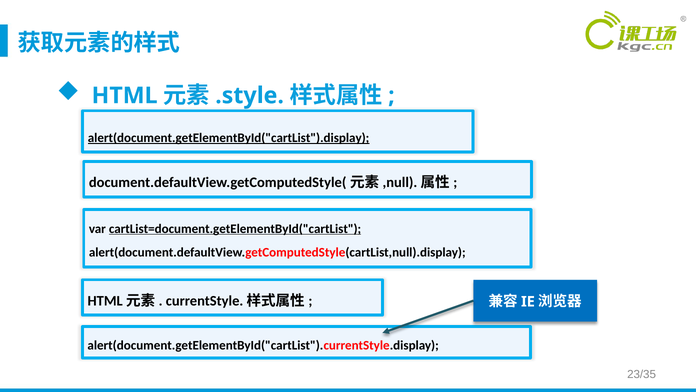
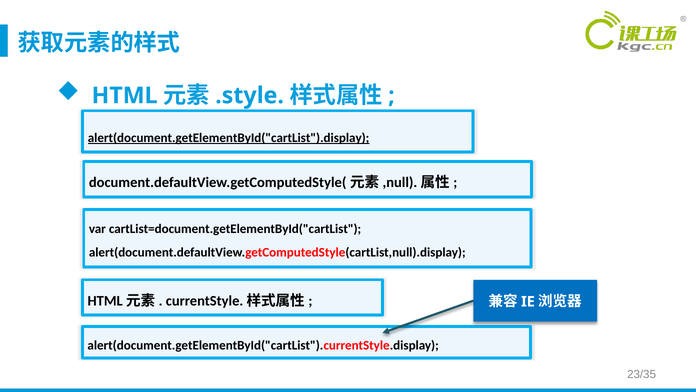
cartList=document.getElementById("cartList underline: present -> none (235, 228)
